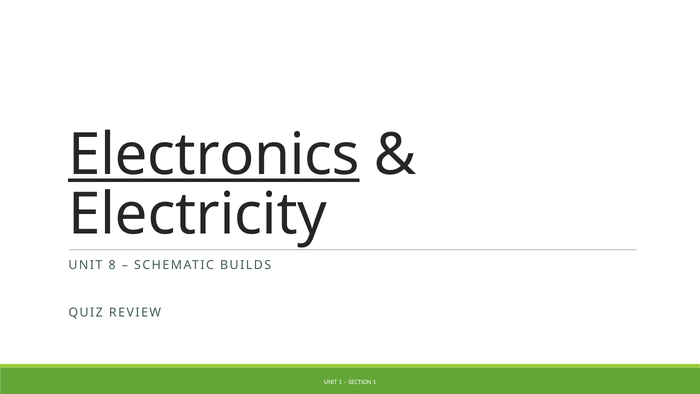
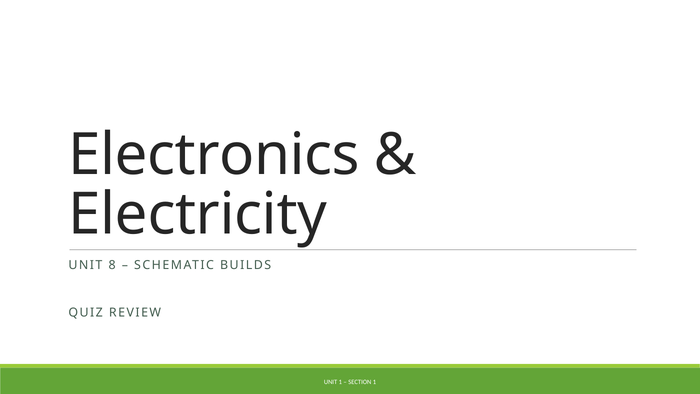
Electronics underline: present -> none (214, 155)
